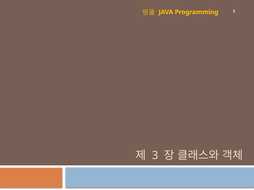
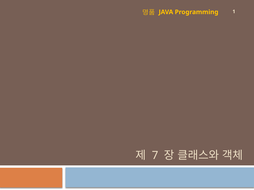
3: 3 -> 7 (155, 156)
